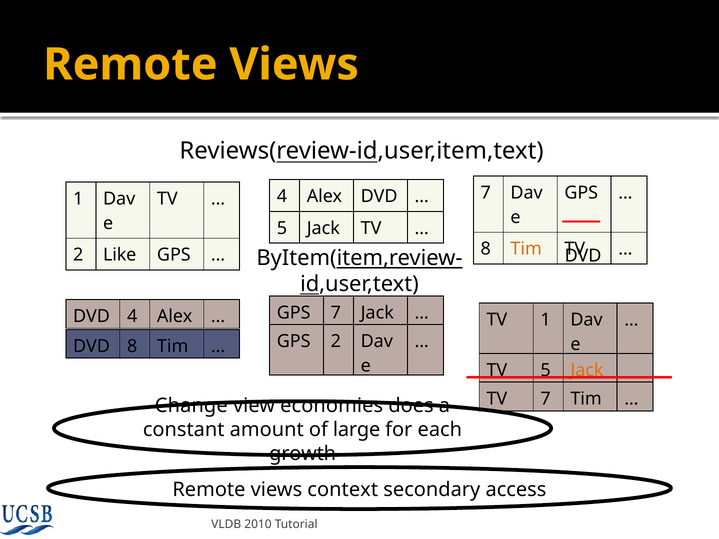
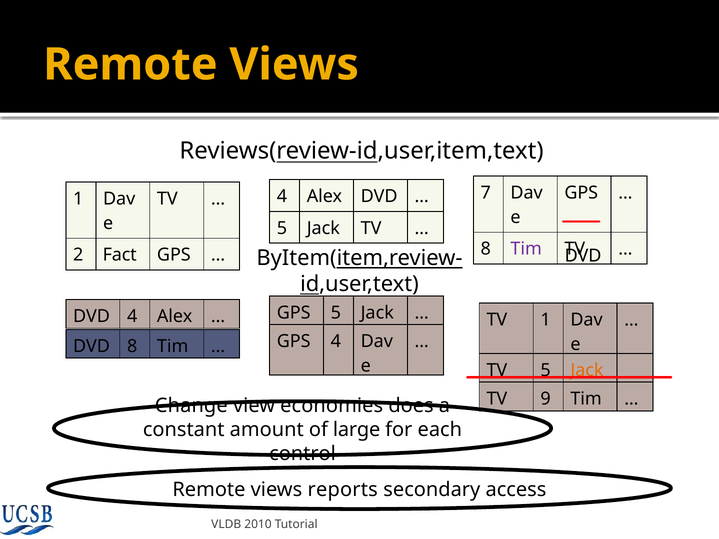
Tim colour: orange -> purple (526, 249)
Like: Like -> Fact (120, 255)
GPS 7: 7 -> 5 (336, 313)
GPS 2: 2 -> 4 (336, 342)
7: 7 -> 9 (546, 399)
growth: growth -> control (303, 454)
context: context -> reports (343, 490)
